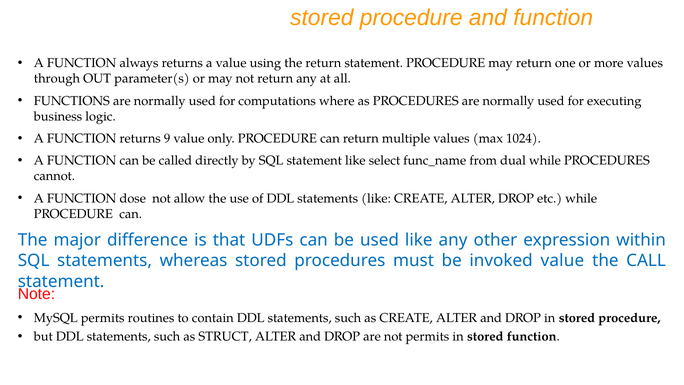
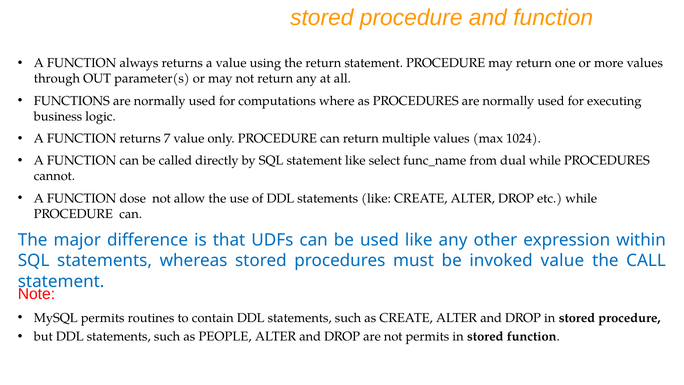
9: 9 -> 7 (167, 138)
STRUCT: STRUCT -> PEOPLE (225, 336)
